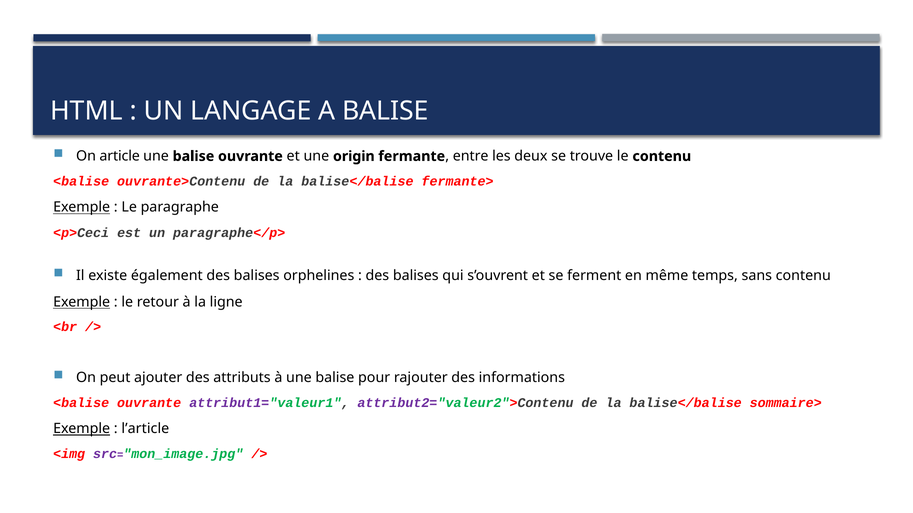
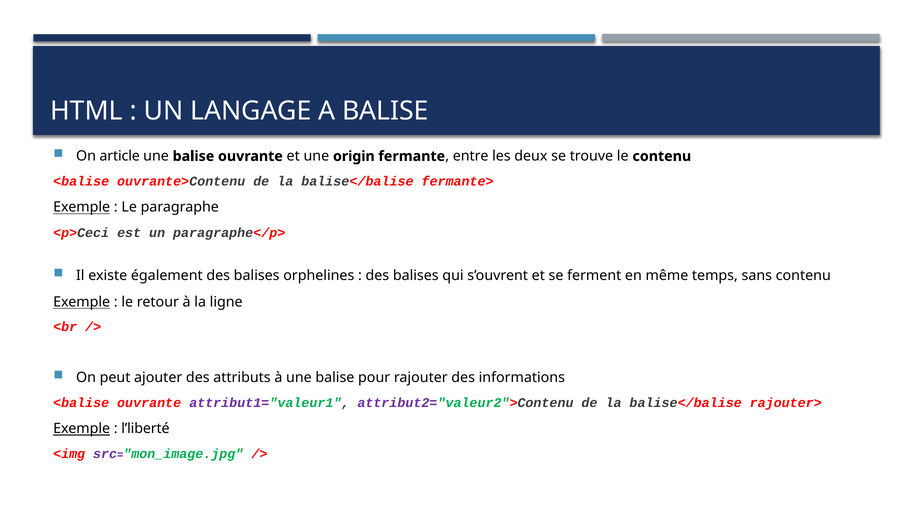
sommaire>: sommaire> -> rajouter> (786, 403)
l’article: l’article -> l’liberté (145, 429)
